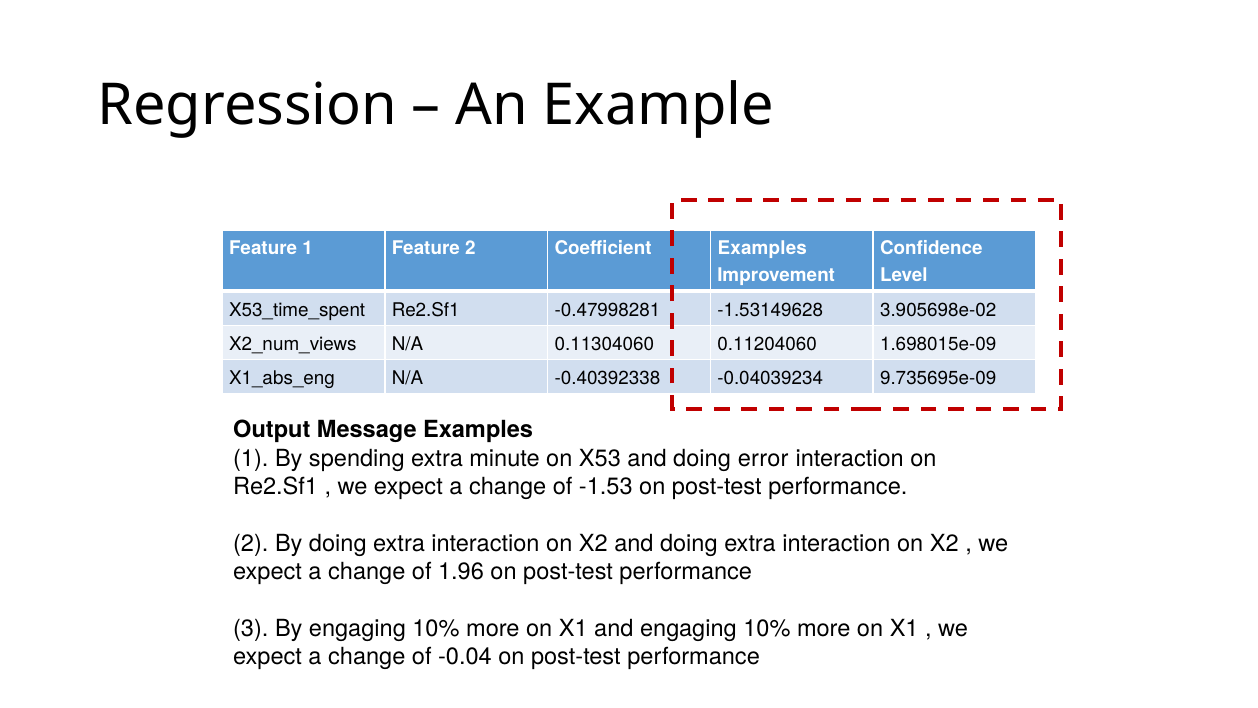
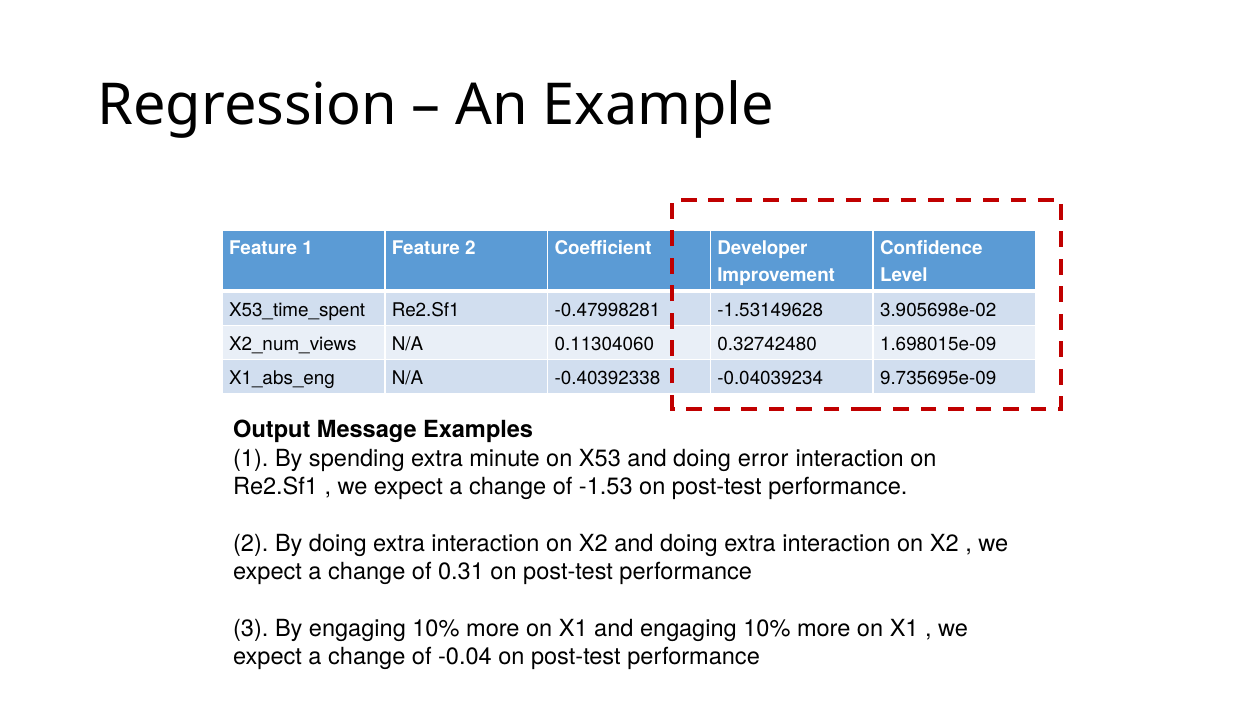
Coefficient Examples: Examples -> Developer (762, 248)
0.11204060: 0.11204060 -> 0.32742480 (767, 344)
1.96: 1.96 -> 0.31 (461, 571)
